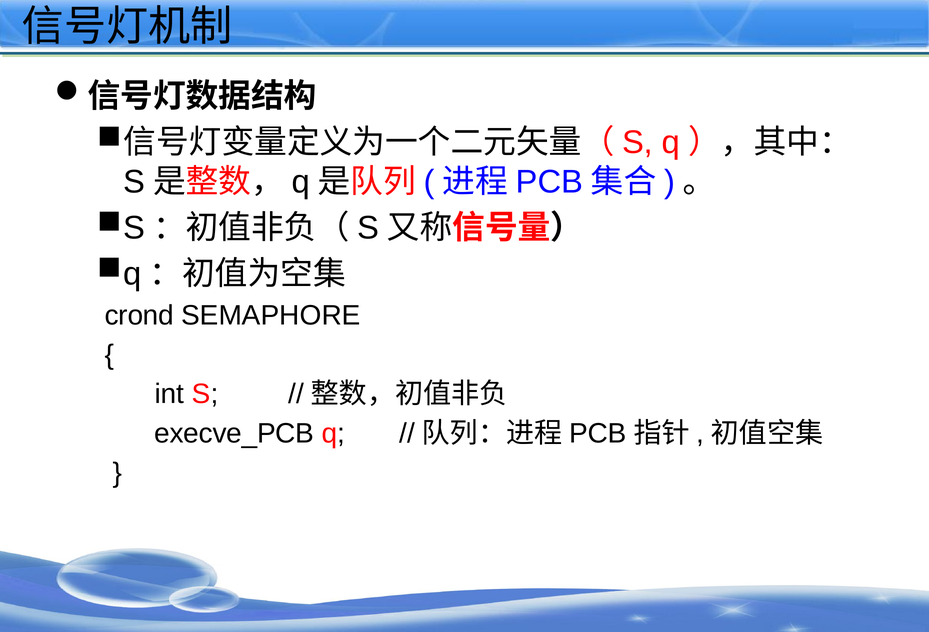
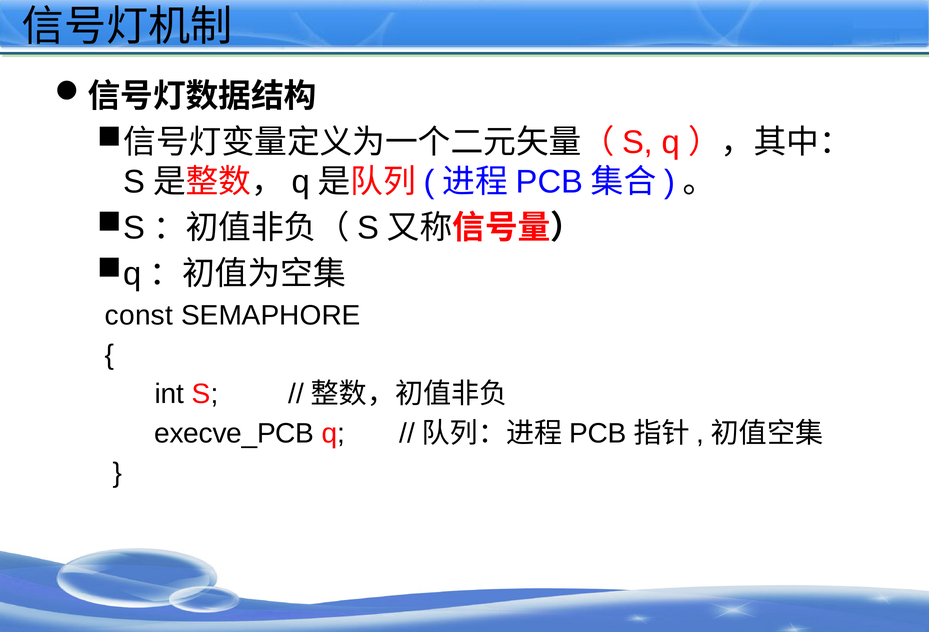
crond: crond -> const (139, 316)
